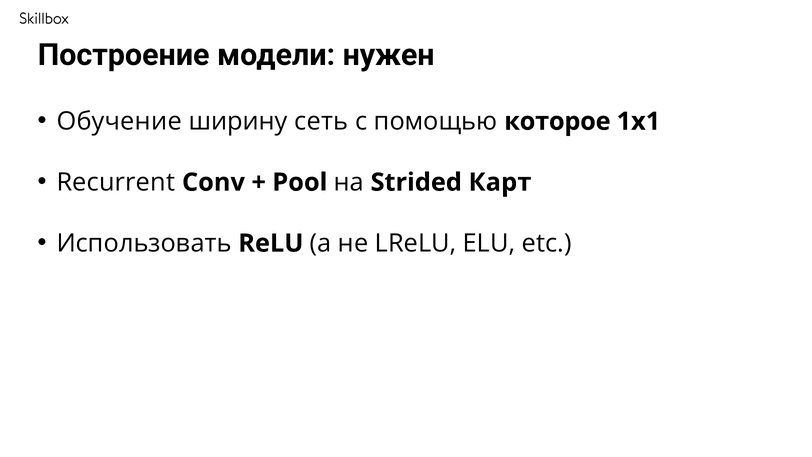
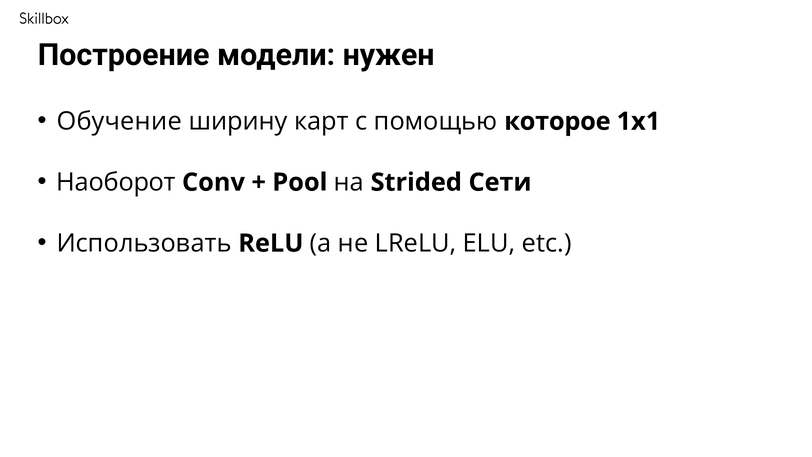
сеть: сеть -> карт (321, 121)
Recurrent: Recurrent -> Наоборот (116, 182)
Карт: Карт -> Сети (500, 182)
